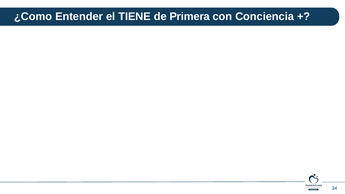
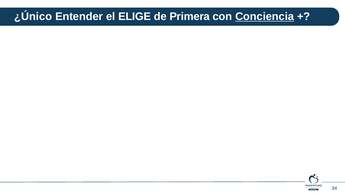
¿Como: ¿Como -> ¿Único (33, 17)
TIENE: TIENE -> ELIGE (135, 17)
Conciencia underline: none -> present (265, 17)
